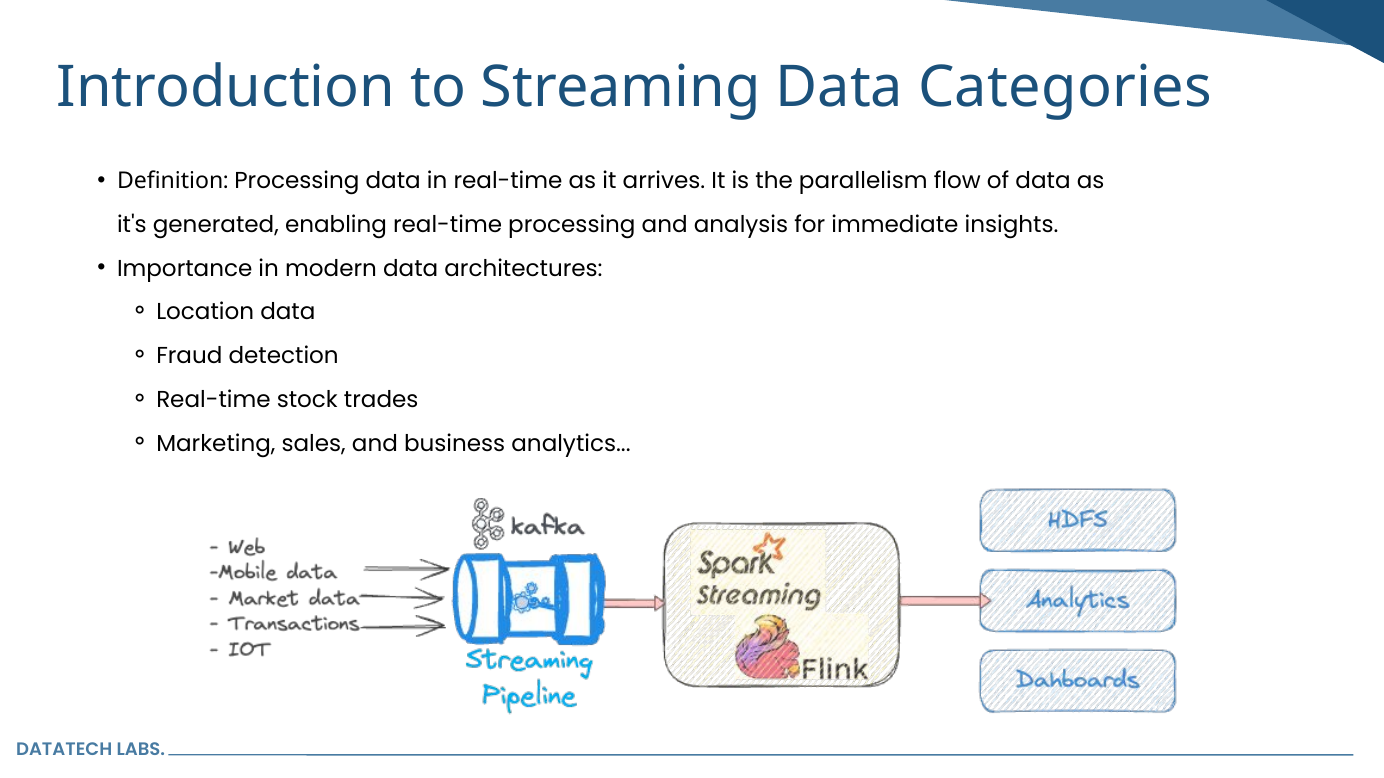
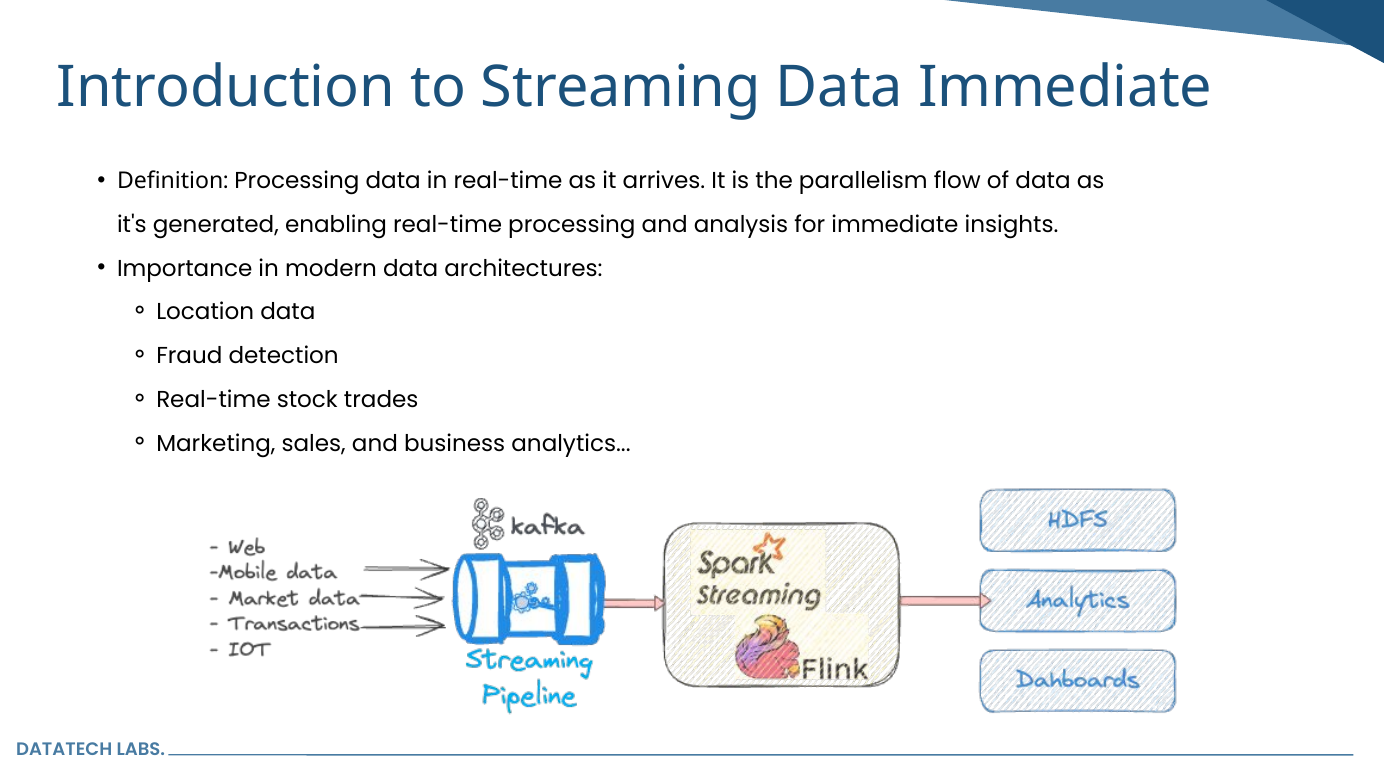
Data Categories: Categories -> Immediate (1065, 88)
